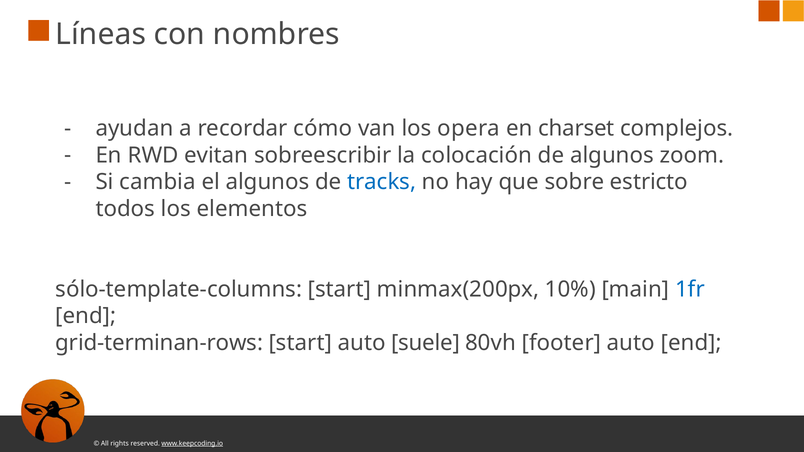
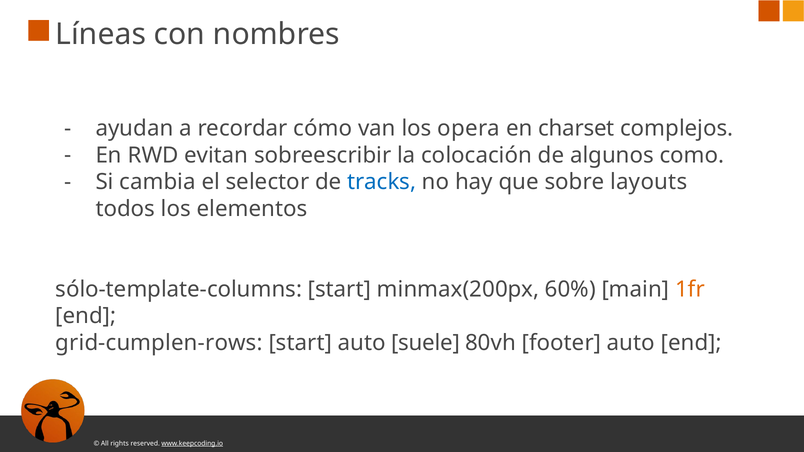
zoom: zoom -> como (692, 155)
el algunos: algunos -> selector (267, 182)
estricto: estricto -> layouts (649, 182)
10%: 10% -> 60% (570, 289)
1fr colour: blue -> orange (690, 289)
grid-terminan-rows: grid-terminan-rows -> grid-cumplen-rows (159, 343)
